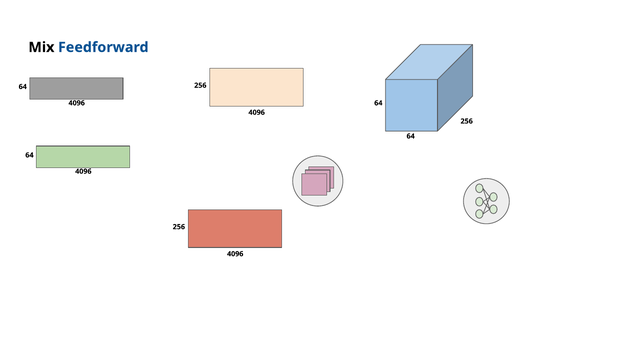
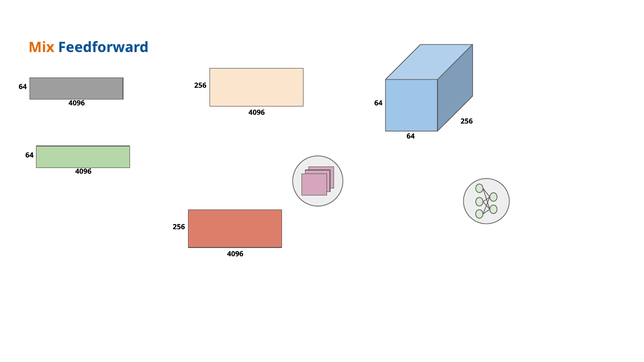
Mix colour: black -> orange (41, 47)
